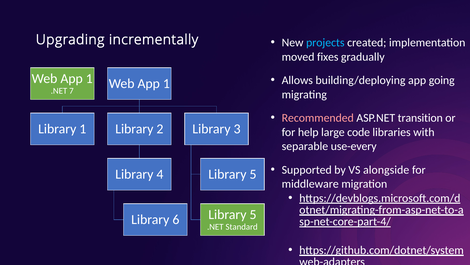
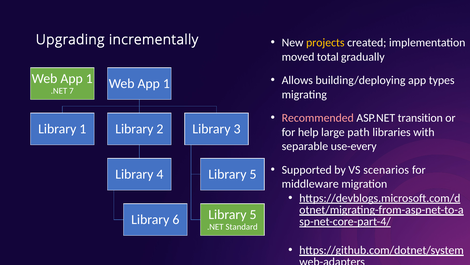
projects colour: light blue -> yellow (325, 43)
fixes: fixes -> total (328, 57)
going: going -> types (442, 80)
code: code -> path (358, 132)
alongside: alongside -> scenarios (386, 170)
